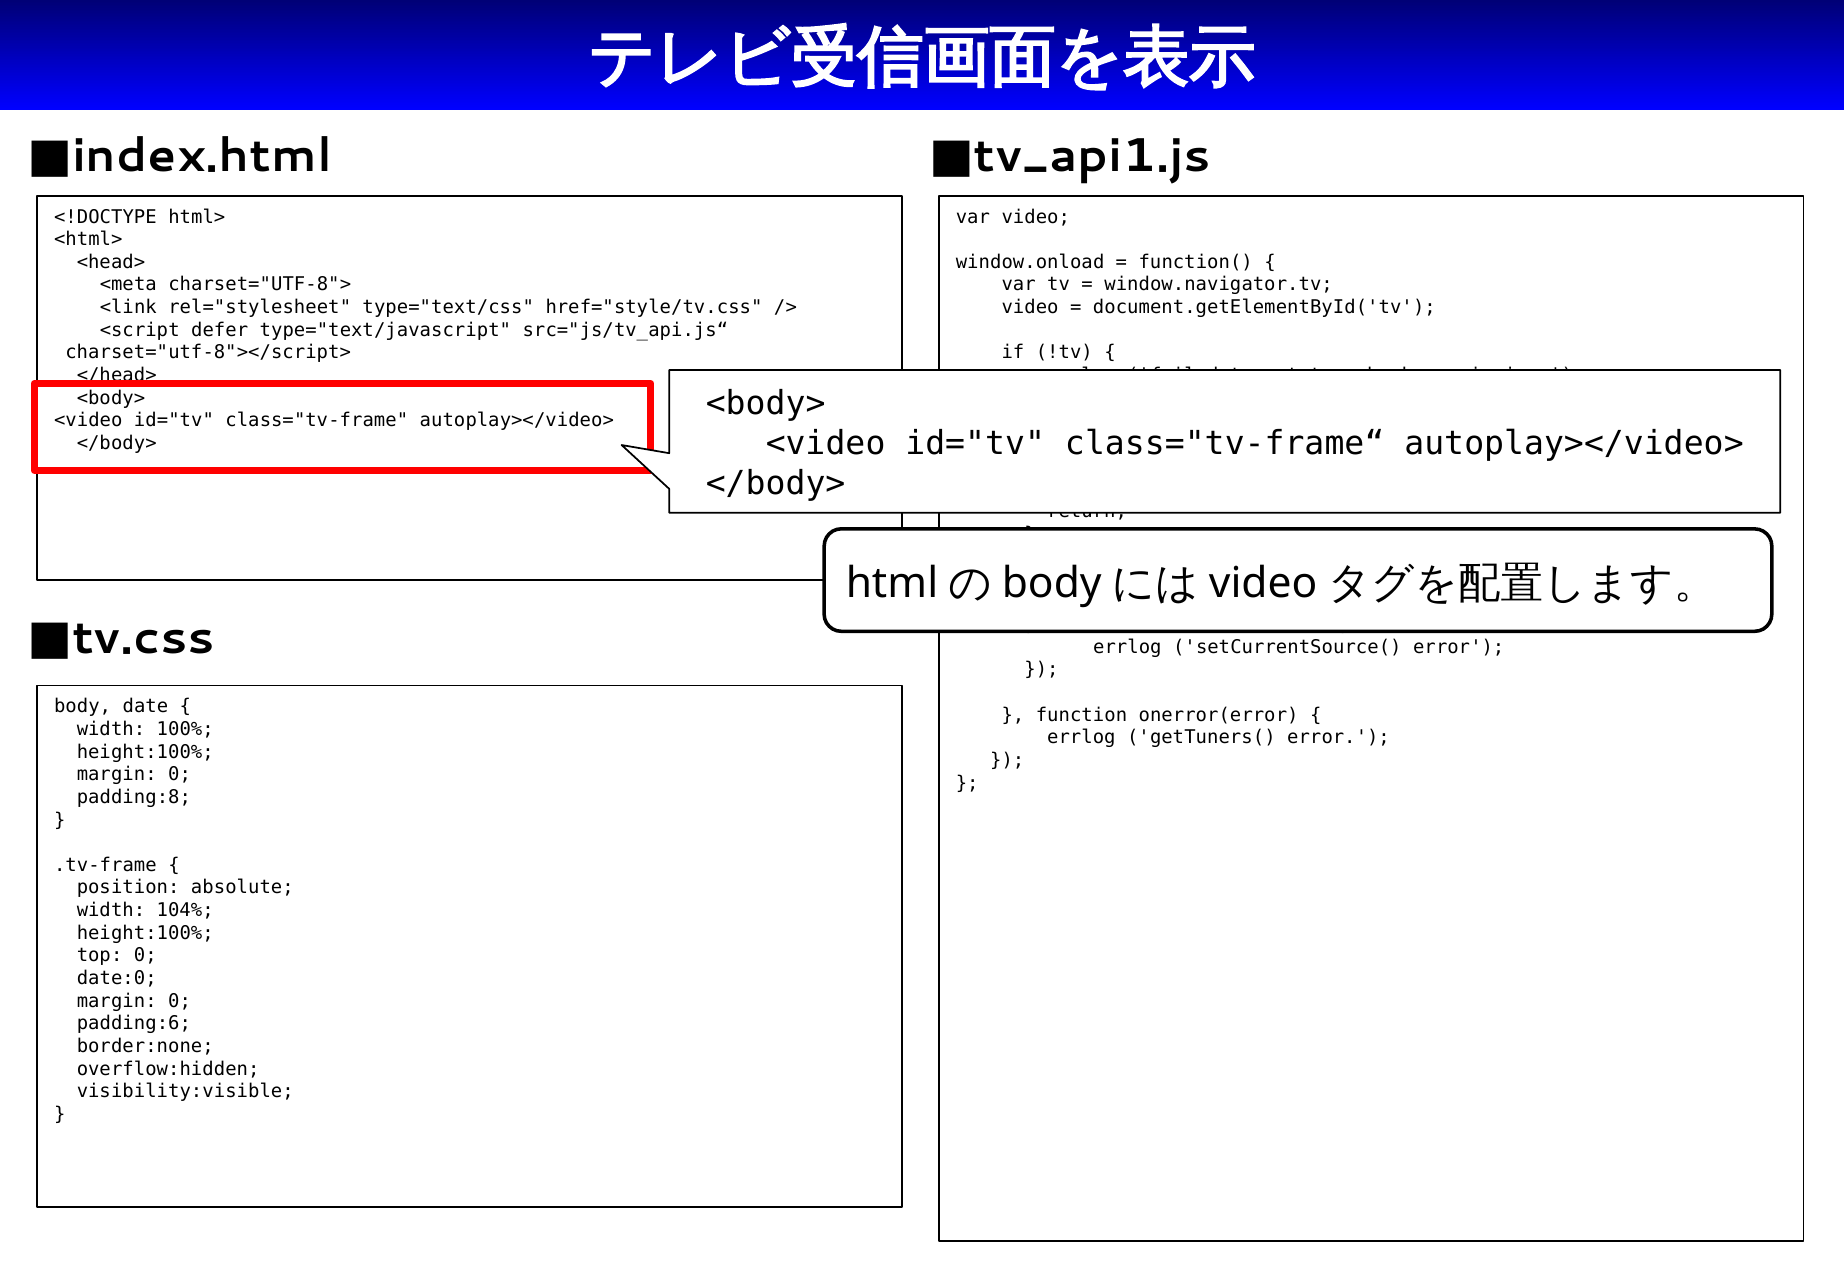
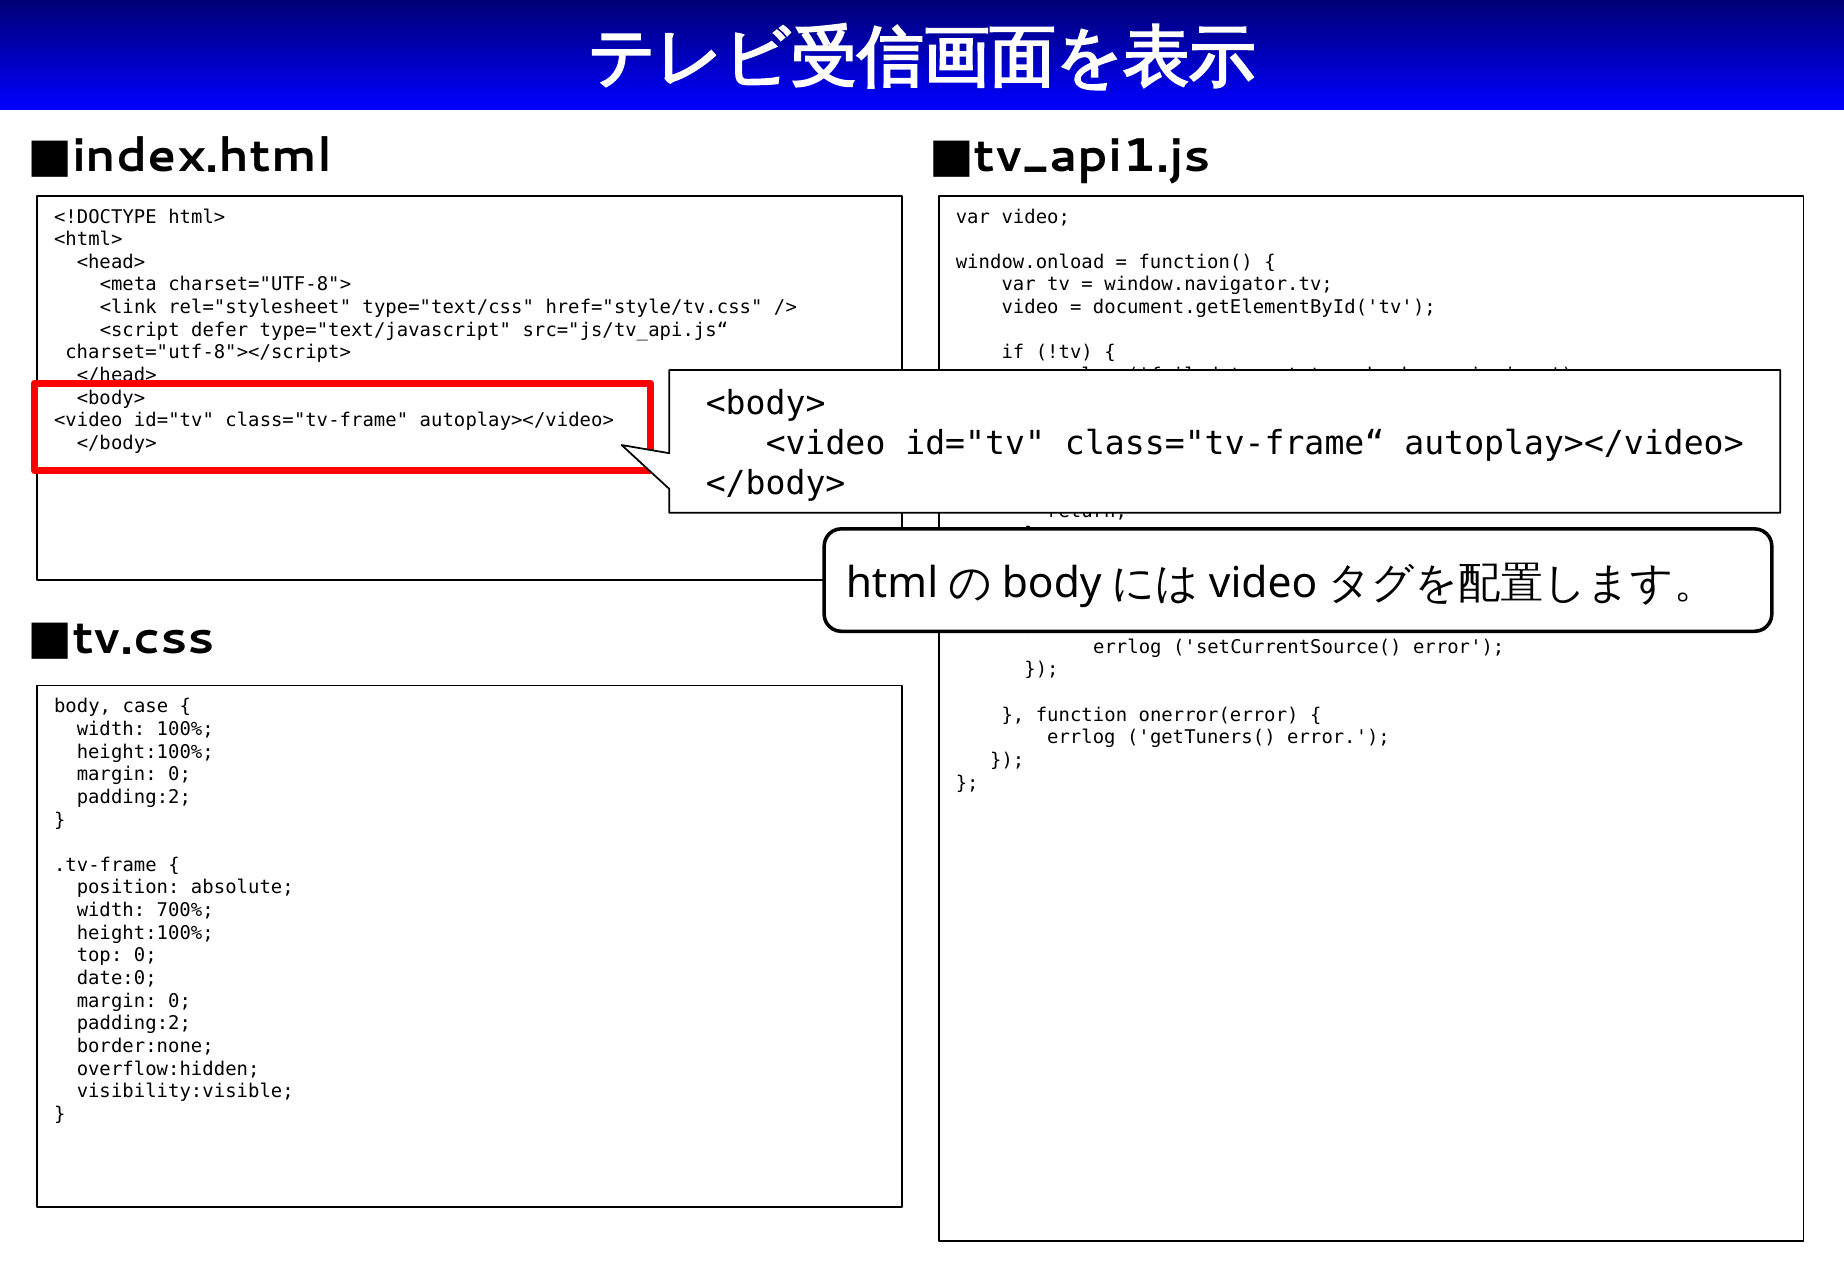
date: date -> case (145, 707)
padding:8: padding:8 -> padding:2 (134, 798)
104%: 104% -> 700% (185, 911)
padding:6: padding:6 -> padding:2 (134, 1024)
